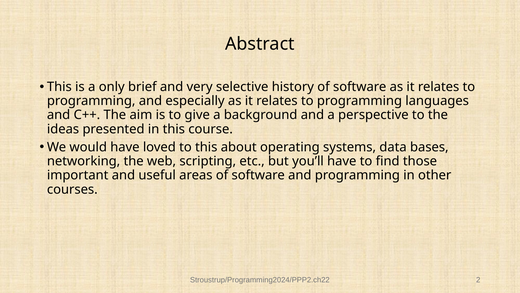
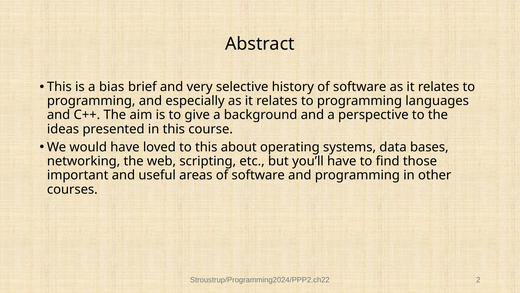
only: only -> bias (112, 87)
